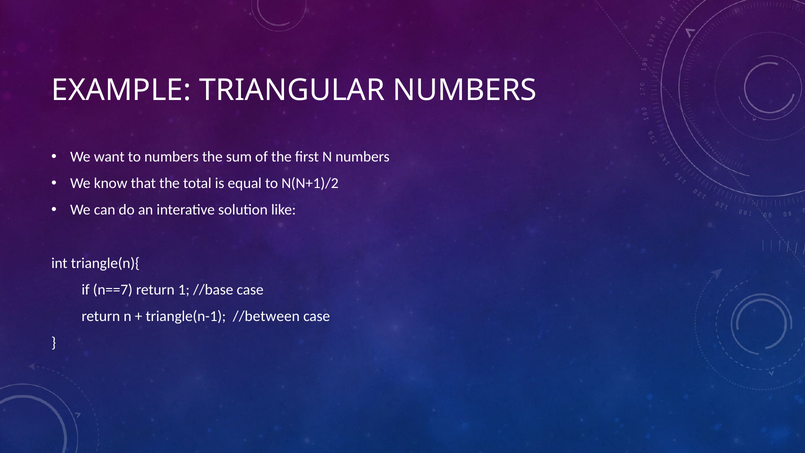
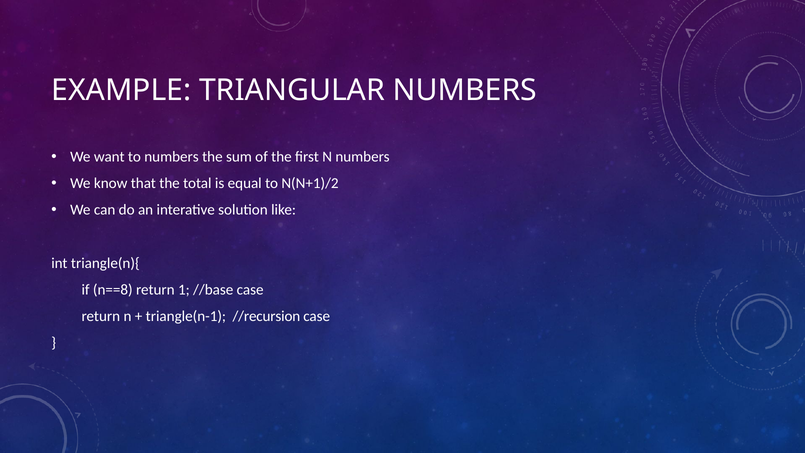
n==7: n==7 -> n==8 (113, 289)
//between: //between -> //recursion (266, 316)
